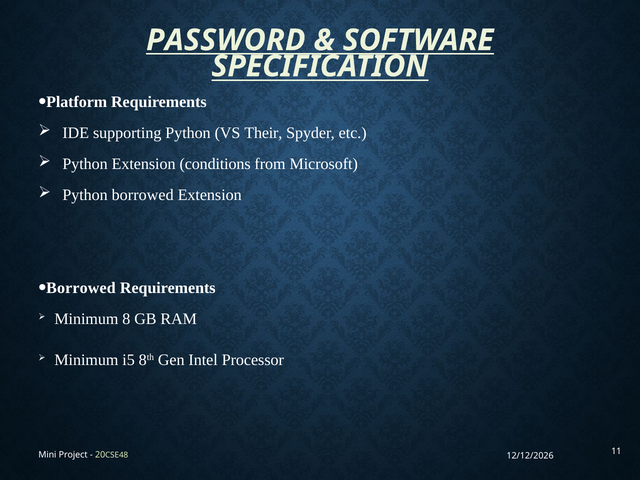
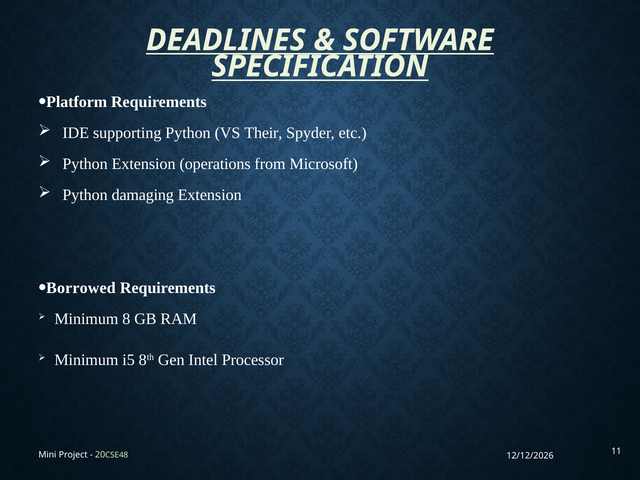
PASSWORD: PASSWORD -> DEADLINES (226, 40)
conditions: conditions -> operations (215, 164)
Python borrowed: borrowed -> damaging (143, 195)
